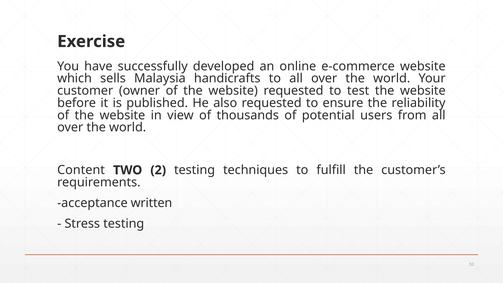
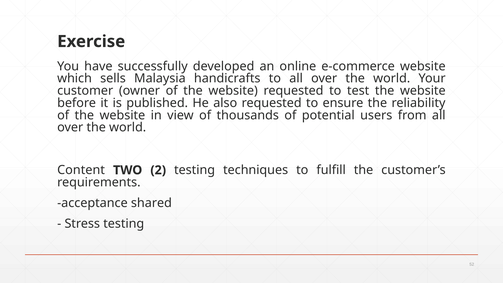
written: written -> shared (151, 203)
